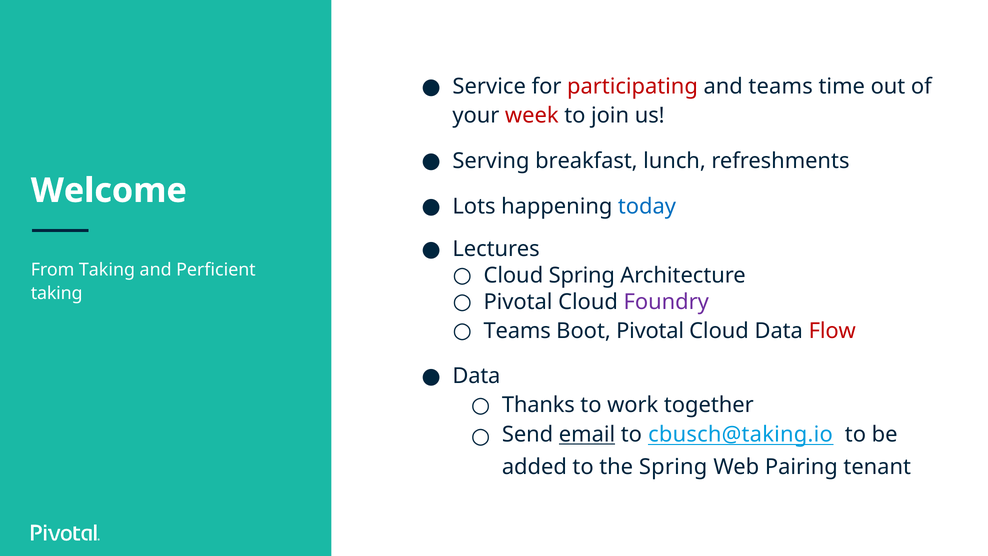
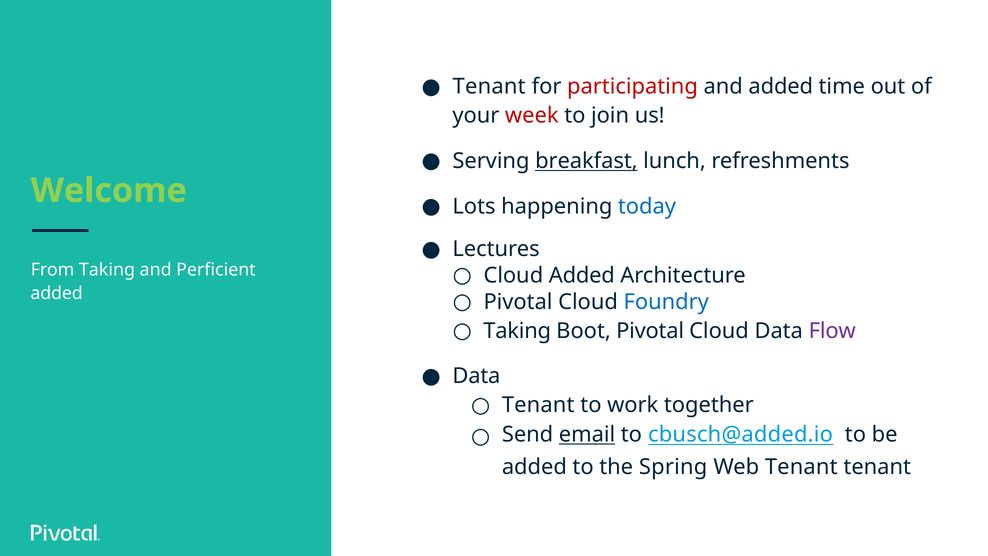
Service: Service -> Tenant (489, 87)
and teams: teams -> added (781, 87)
breakfast underline: none -> present (586, 161)
Welcome colour: white -> light green (109, 191)
Cloud Spring: Spring -> Added (582, 275)
taking: taking -> added (57, 293)
Foundry colour: purple -> blue (666, 302)
Teams: Teams -> Taking (517, 331)
Flow colour: red -> purple (832, 331)
Thanks: Thanks -> Tenant (538, 405)
cbusch@taking.io: cbusch@taking.io -> cbusch@added.io (740, 434)
Web Pairing: Pairing -> Tenant (801, 467)
